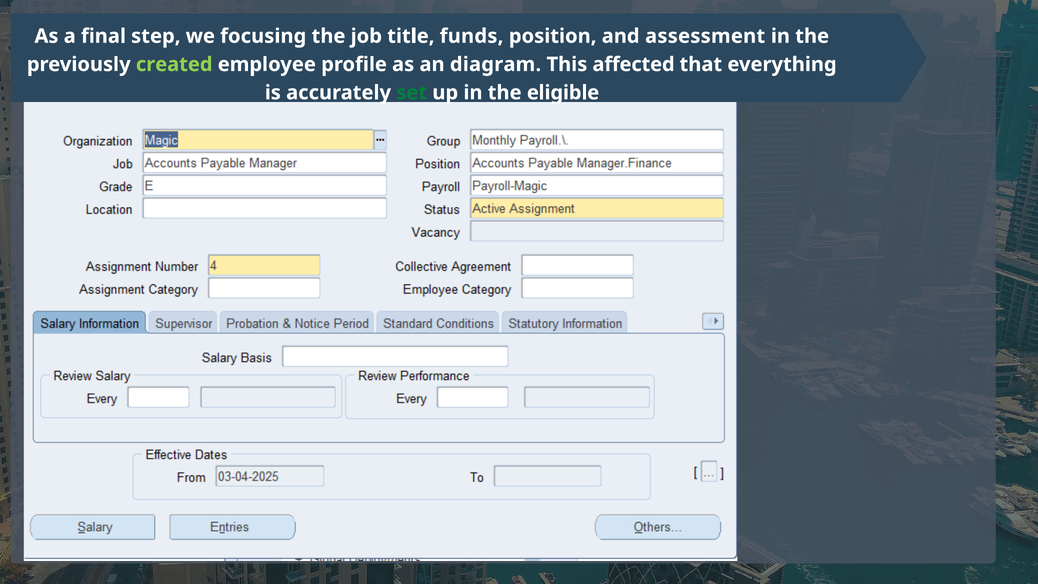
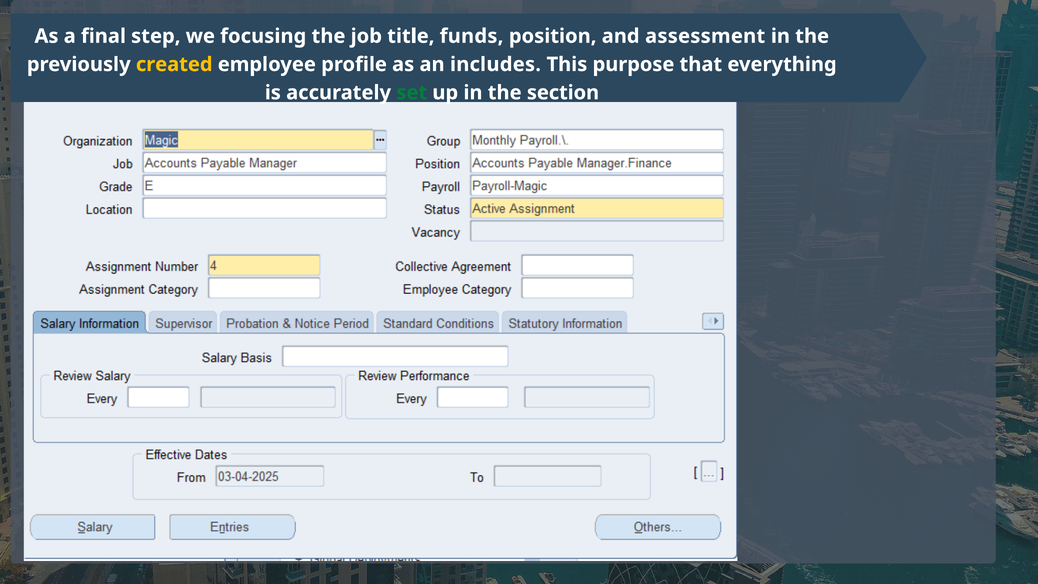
created colour: light green -> yellow (174, 64)
diagram: diagram -> includes (495, 64)
affected: affected -> purpose (633, 64)
eligible: eligible -> section (563, 93)
